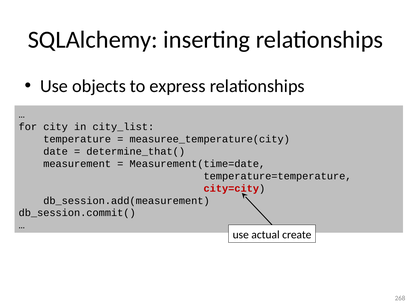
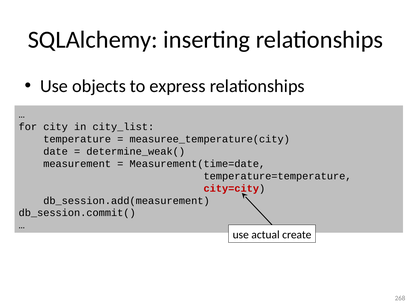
determine_that(: determine_that( -> determine_weak( (136, 151)
